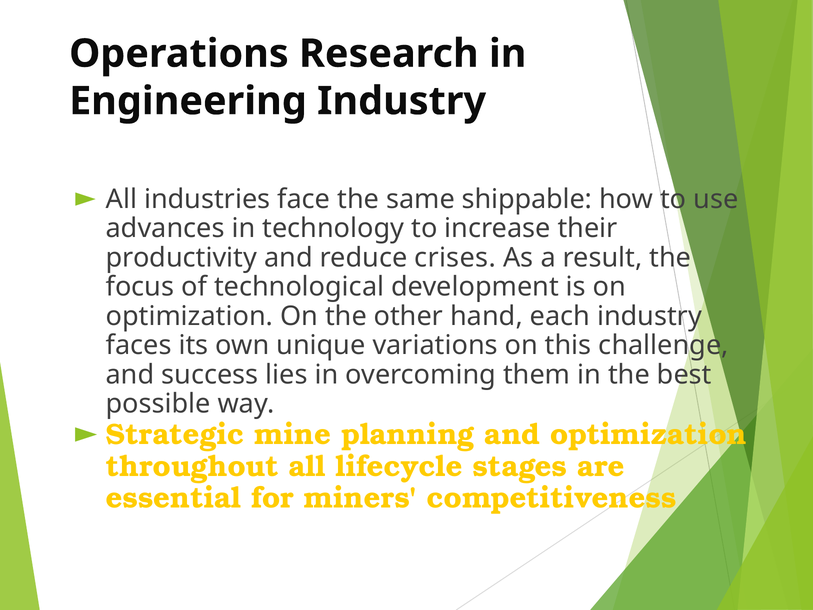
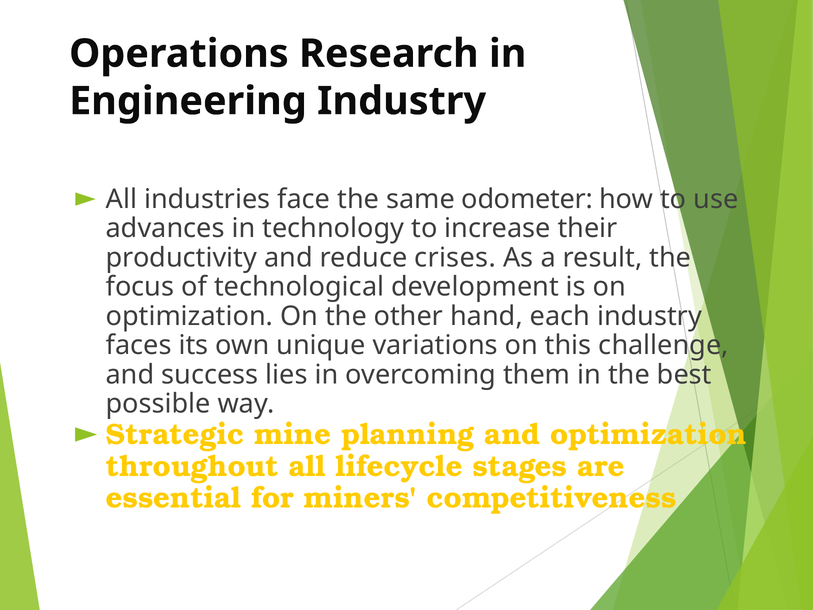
shippable: shippable -> odometer (527, 199)
